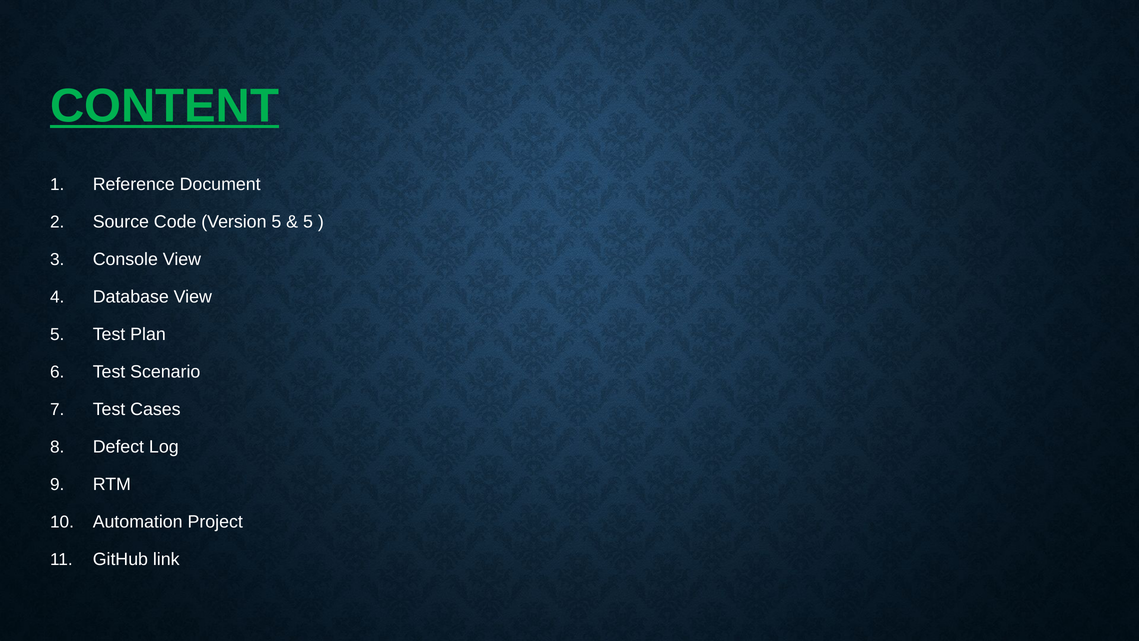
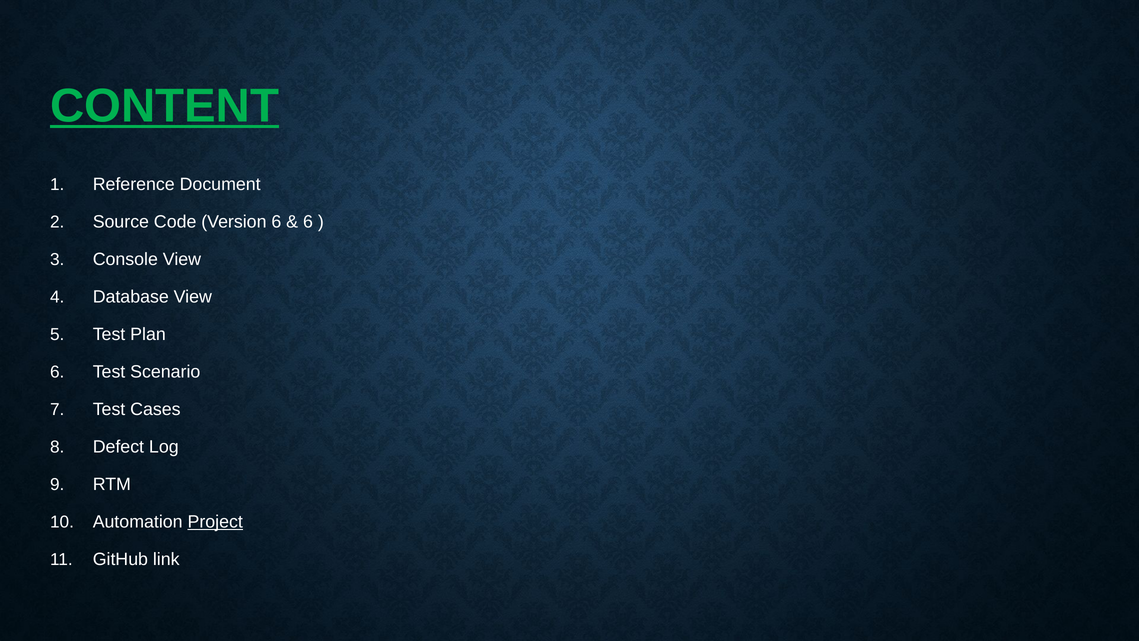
Version 5: 5 -> 6 (276, 222)
5: 5 -> 6 (308, 222)
Project underline: none -> present (215, 522)
